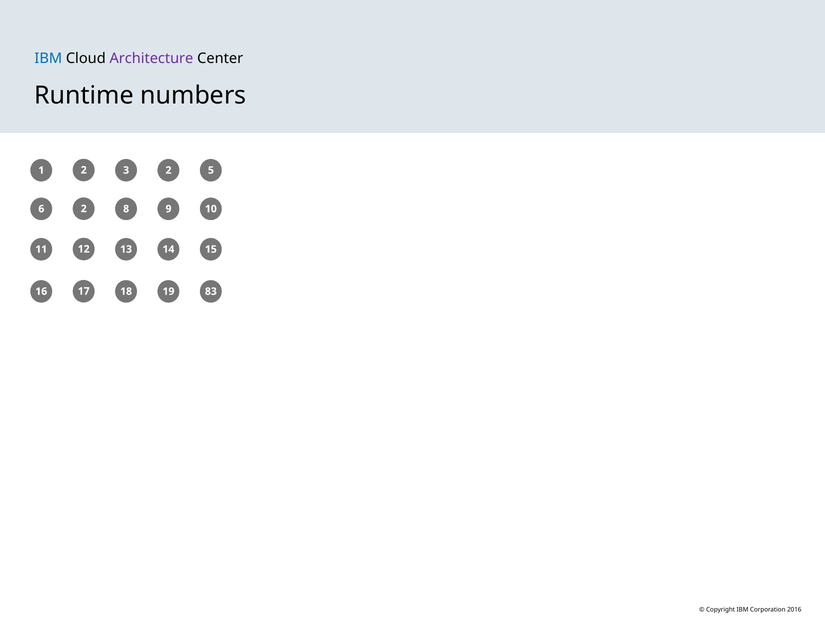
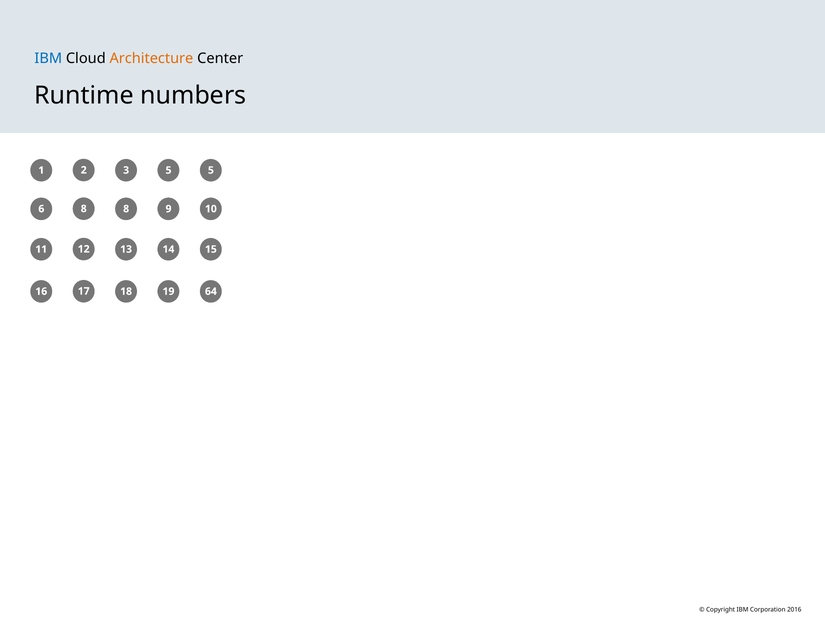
Architecture colour: purple -> orange (151, 58)
3 2: 2 -> 5 (169, 170)
6 2: 2 -> 8 (84, 209)
83: 83 -> 64 (211, 291)
